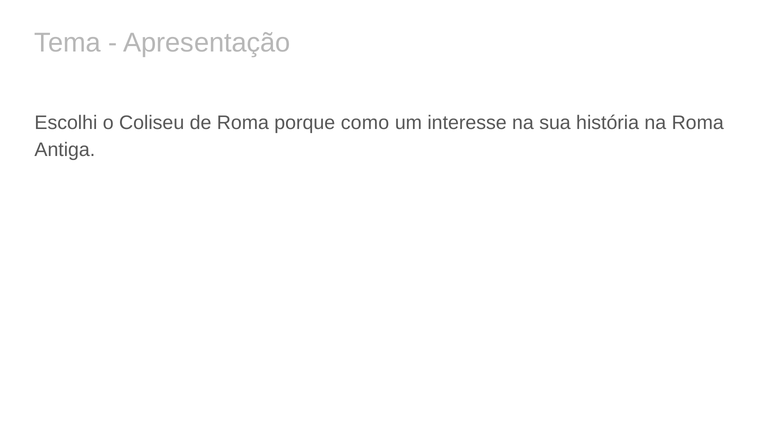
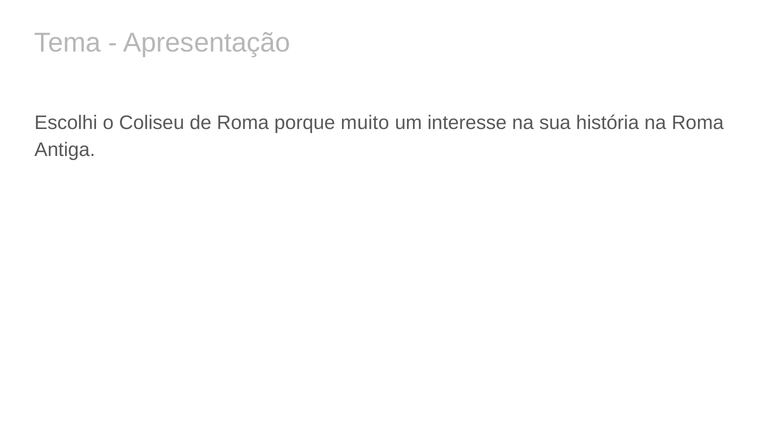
como: como -> muito (365, 123)
